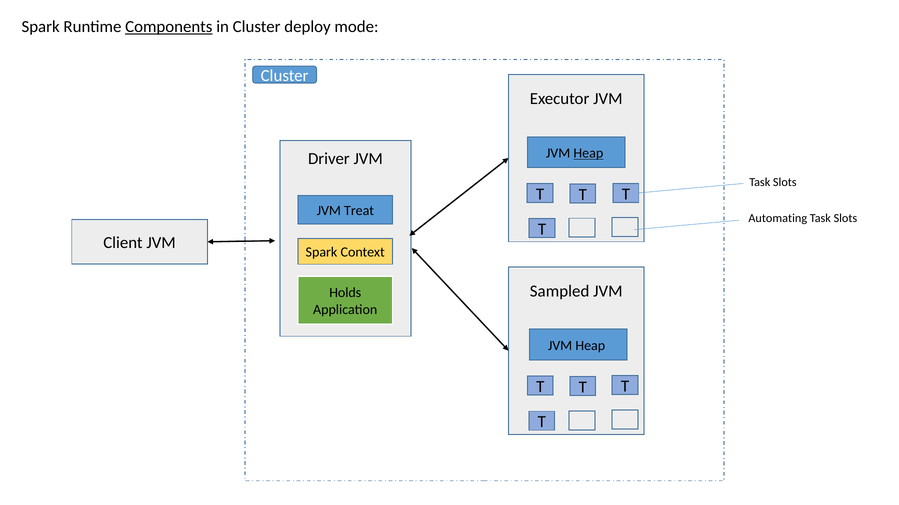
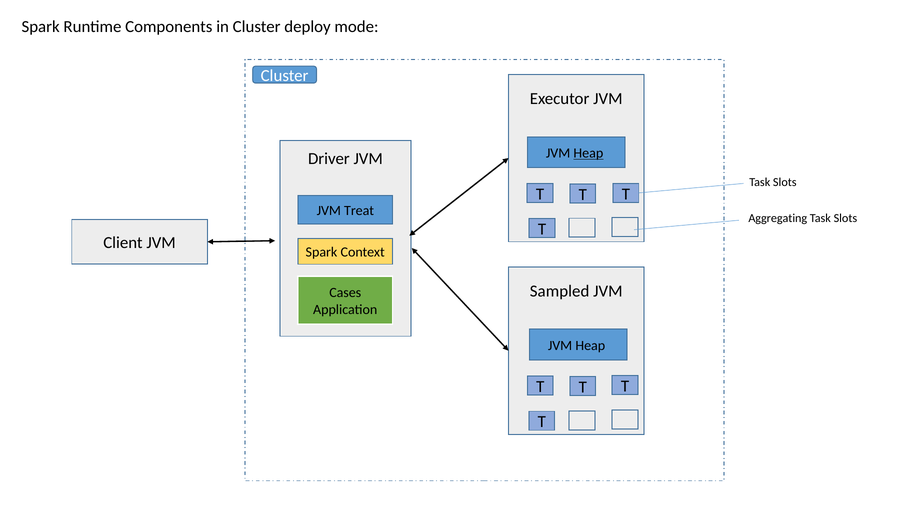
Components underline: present -> none (169, 27)
Automating: Automating -> Aggregating (778, 218)
Holds: Holds -> Cases (345, 293)
